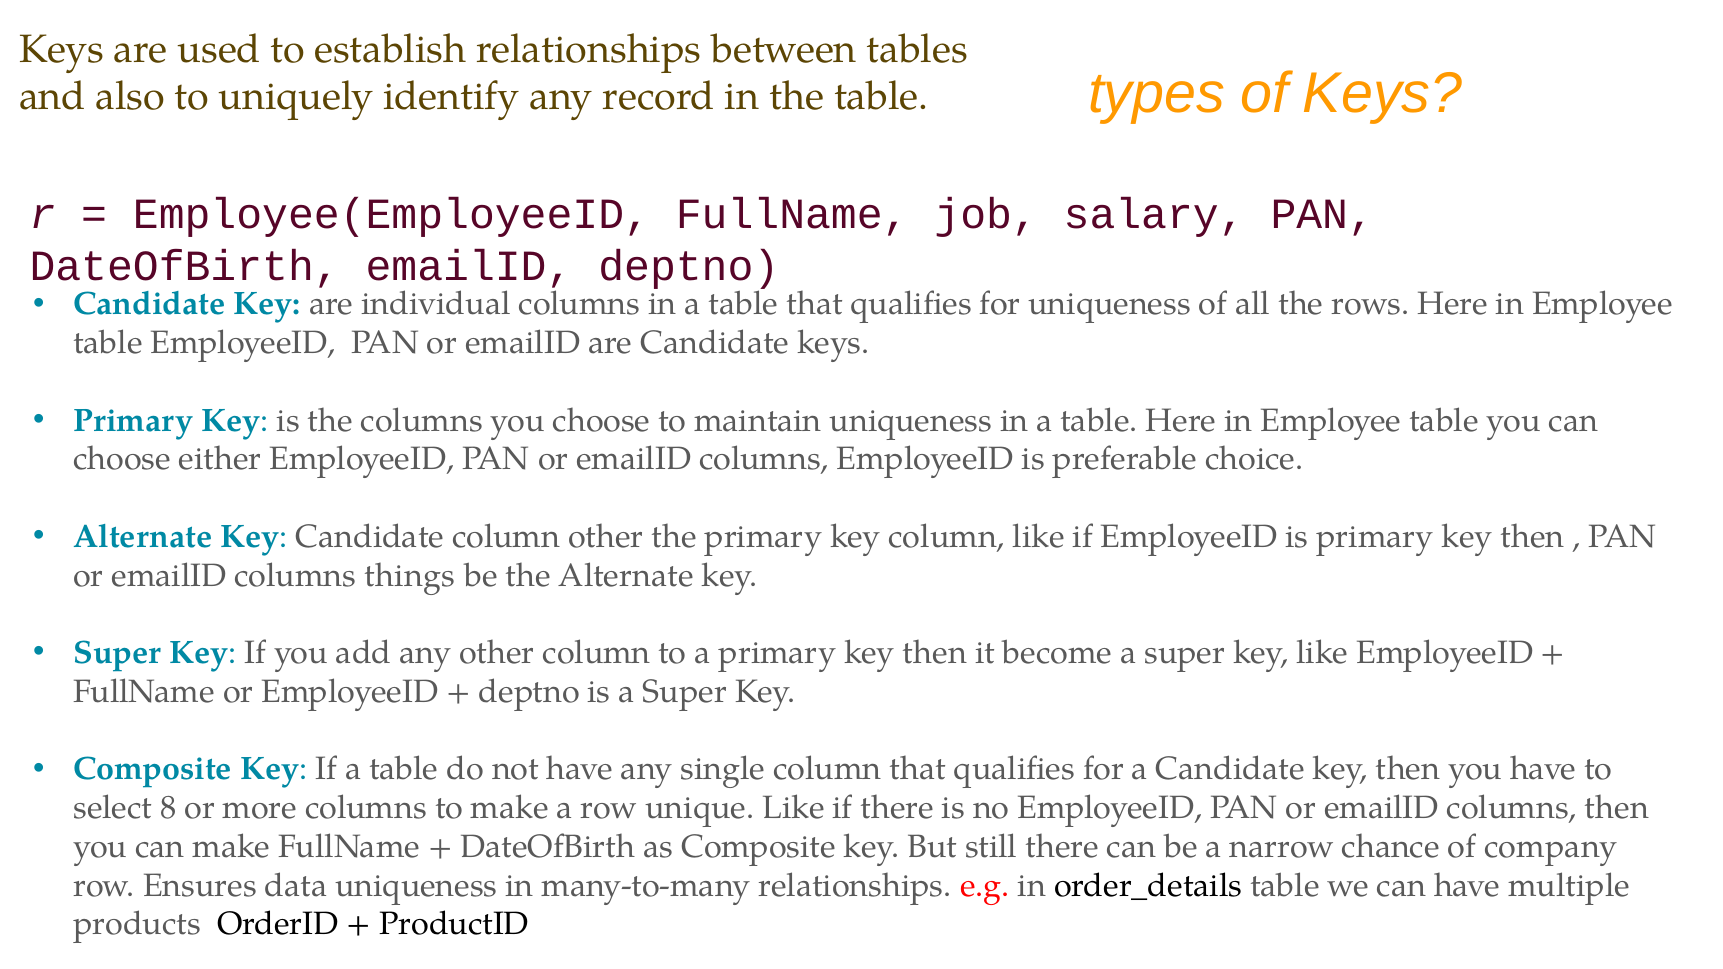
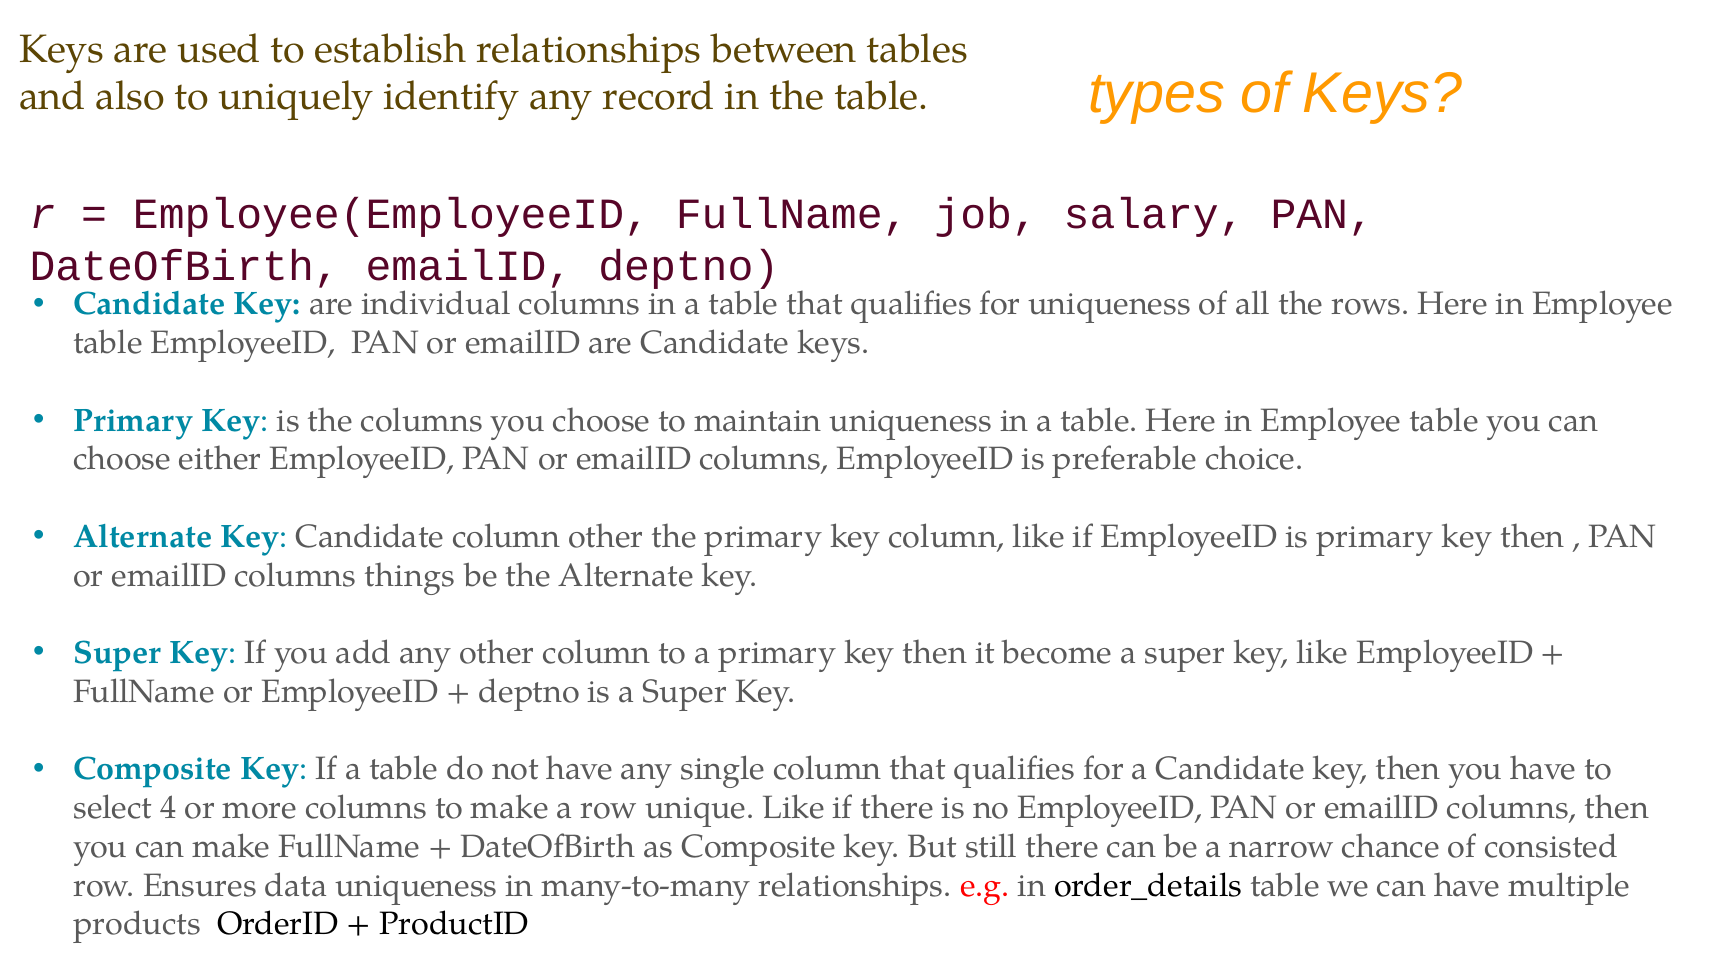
8: 8 -> 4 (168, 808)
company: company -> consisted (1551, 847)
